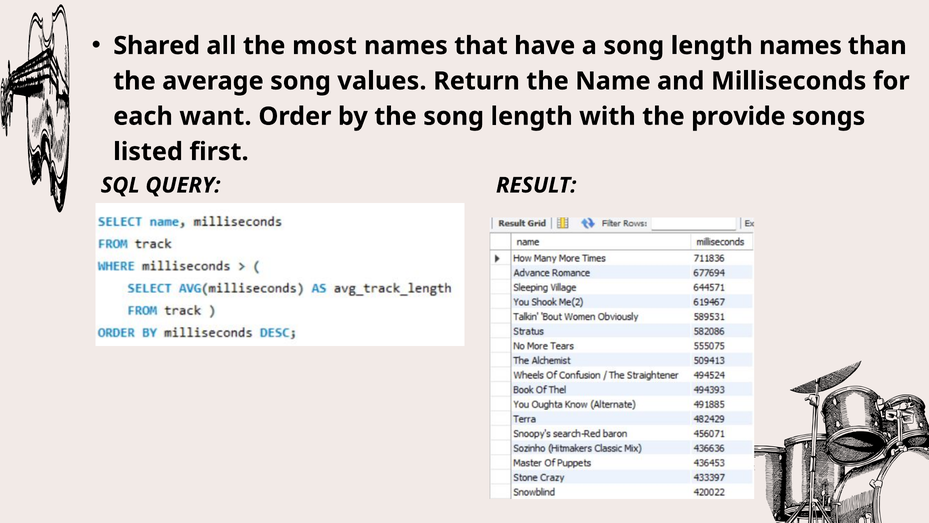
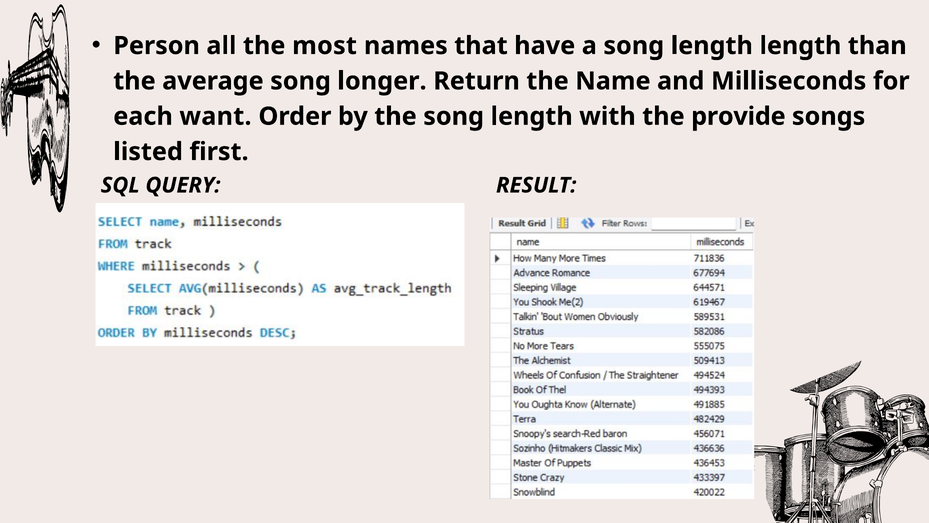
Shared: Shared -> Person (157, 46)
length names: names -> length (800, 46)
values: values -> longer (382, 81)
